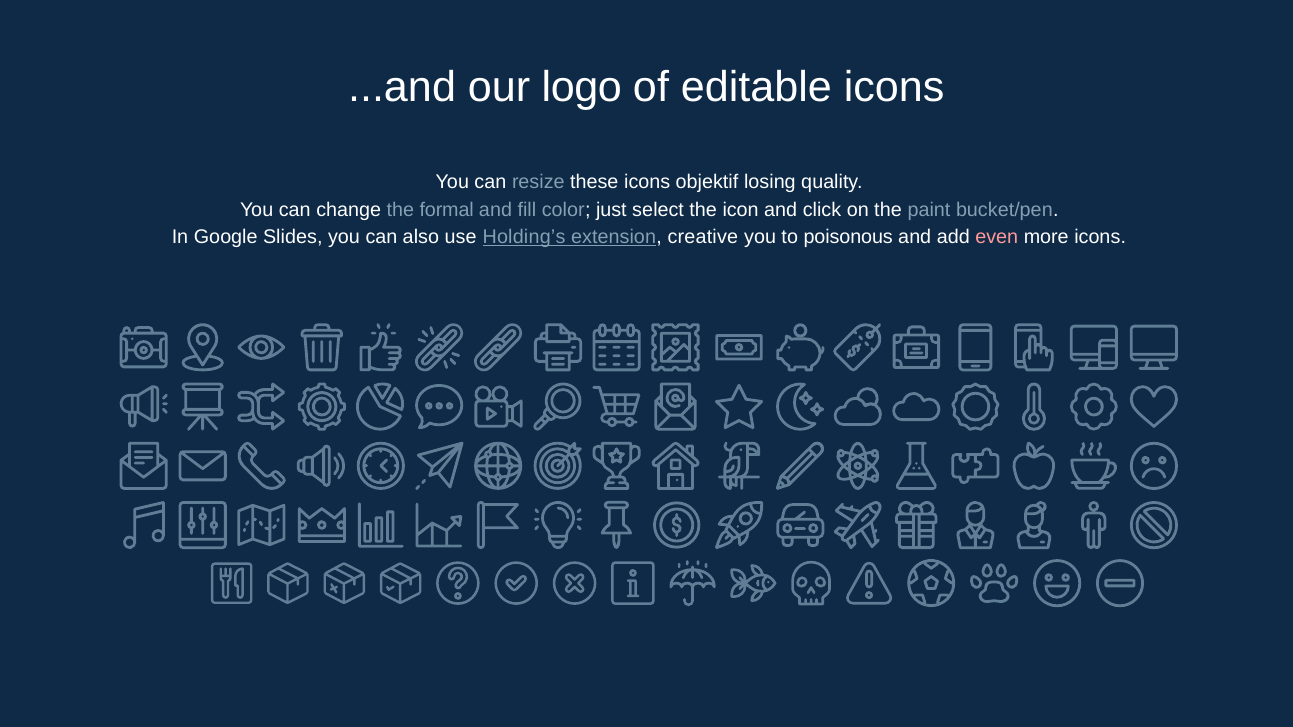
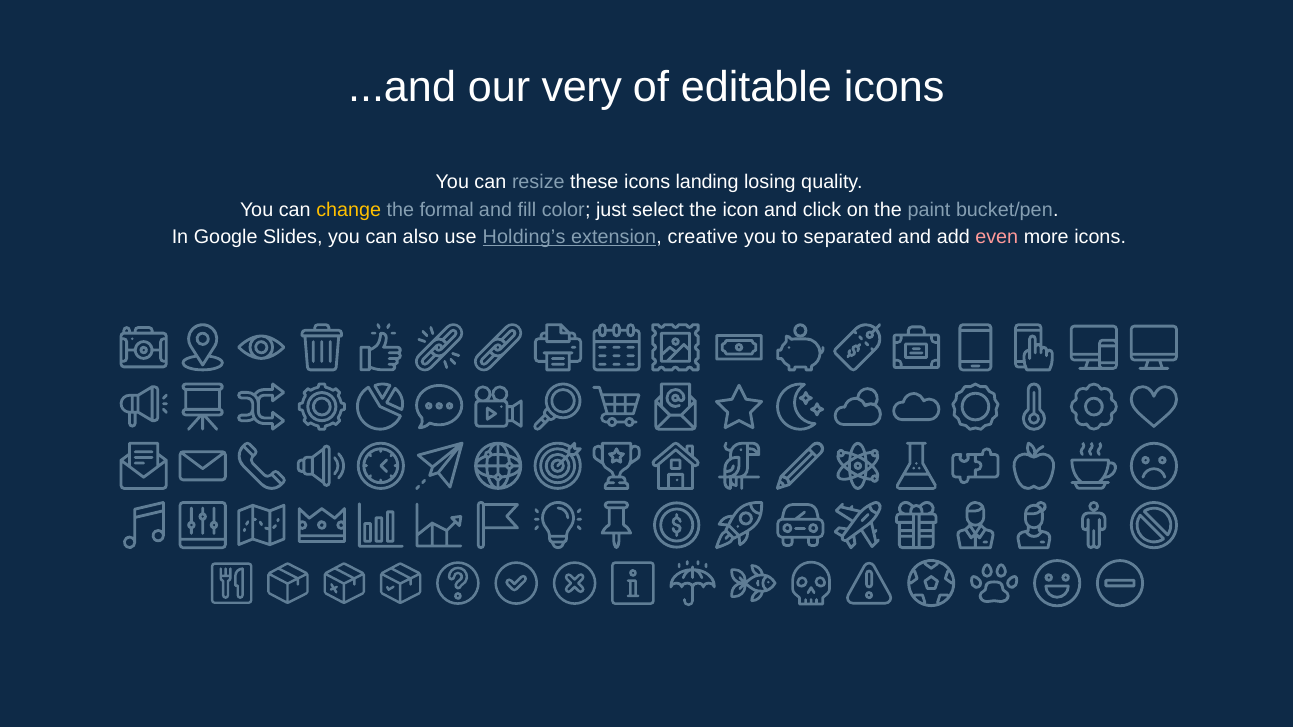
logo: logo -> very (582, 88)
objektif: objektif -> landing (707, 182)
change colour: white -> yellow (349, 210)
poisonous: poisonous -> separated (848, 237)
